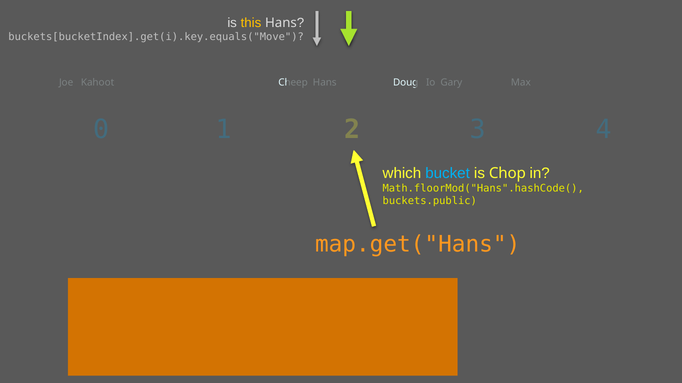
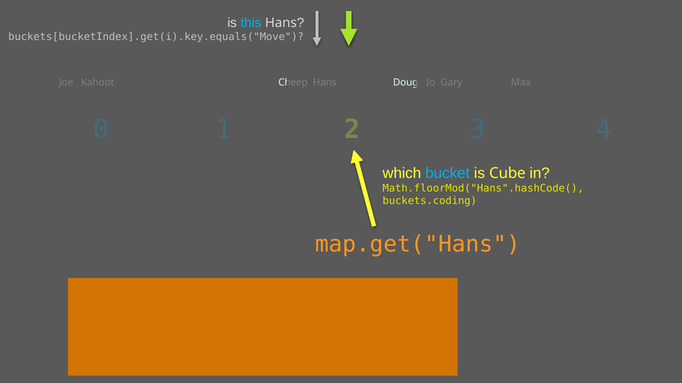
this colour: yellow -> light blue (251, 23)
Chop: Chop -> Cube (507, 173)
buckets.public: buckets.public -> buckets.coding (430, 201)
